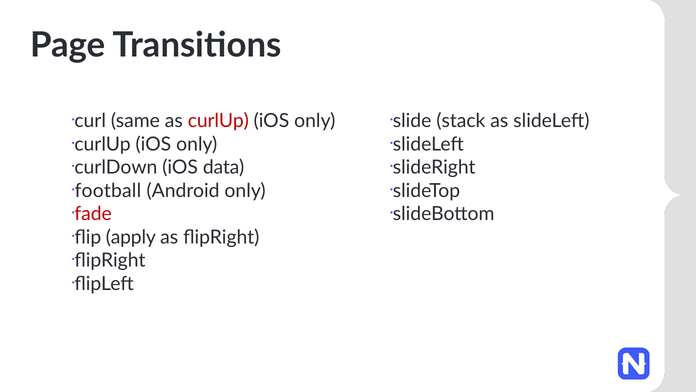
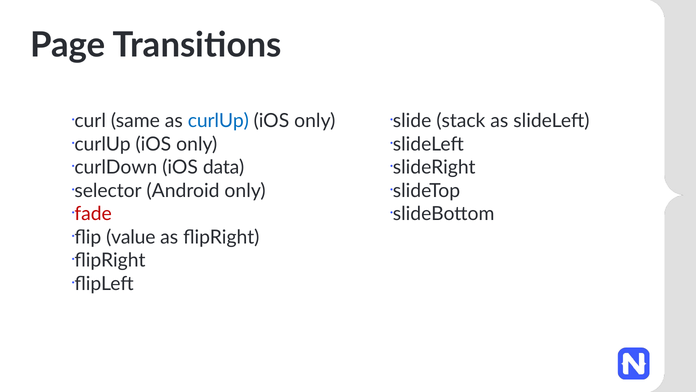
curlUp colour: red -> blue (218, 121)
football: football -> selector (108, 191)
apply: apply -> value (131, 237)
